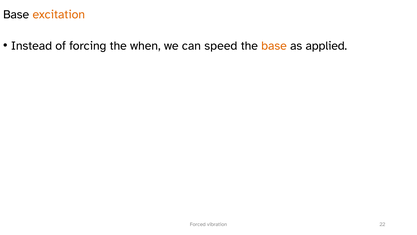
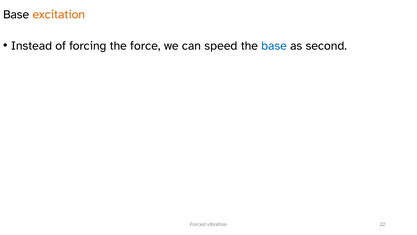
when: when -> force (145, 46)
base colour: orange -> blue (274, 46)
applied: applied -> second (326, 46)
